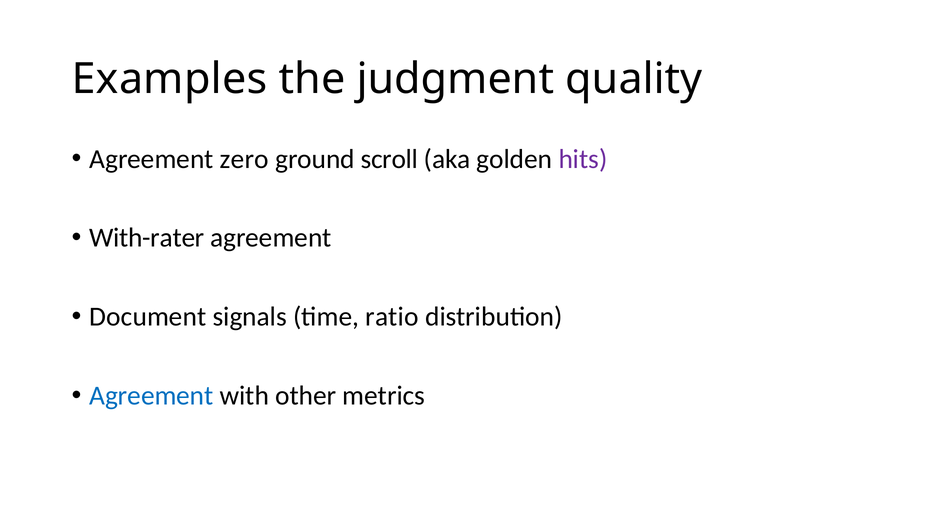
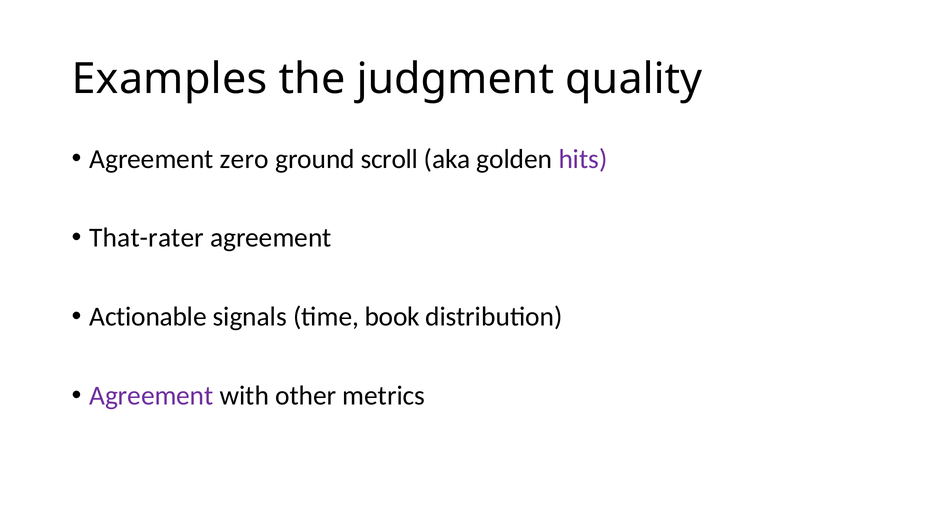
With-rater: With-rater -> That-rater (147, 238)
Document: Document -> Actionable (148, 317)
ratio: ratio -> book (392, 317)
Agreement colour: blue -> purple (151, 396)
